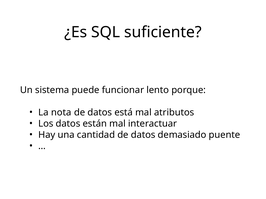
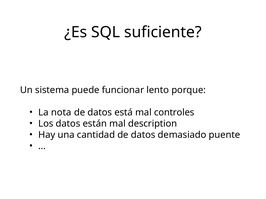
atributos: atributos -> controles (174, 113)
interactuar: interactuar -> description (153, 124)
